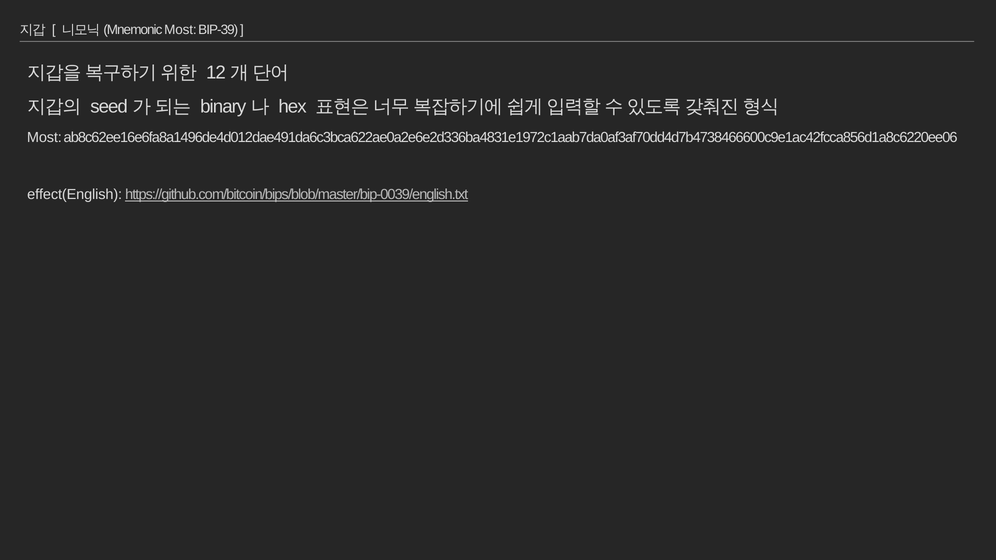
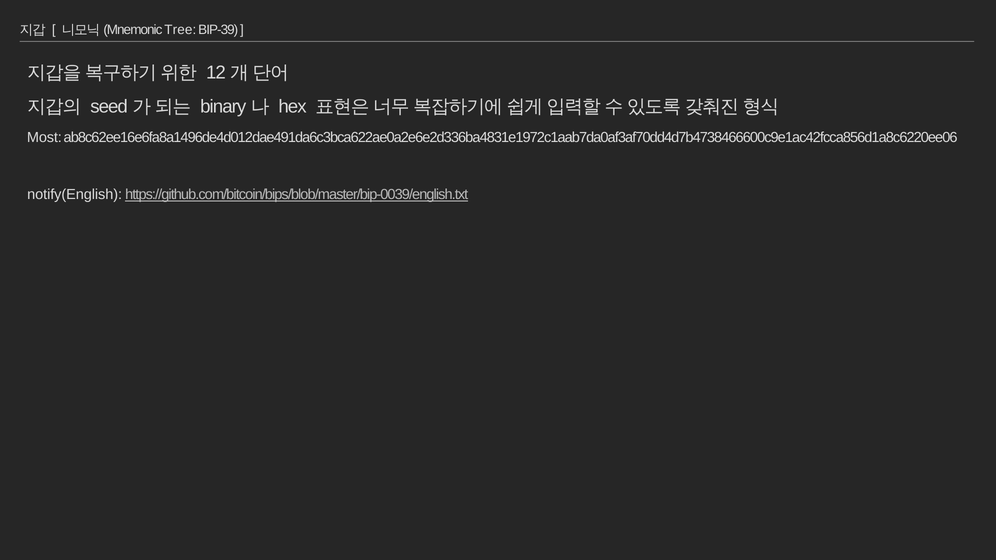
Most: Most -> Tree (180, 30)
effect(English: effect(English -> notify(English (75, 195)
